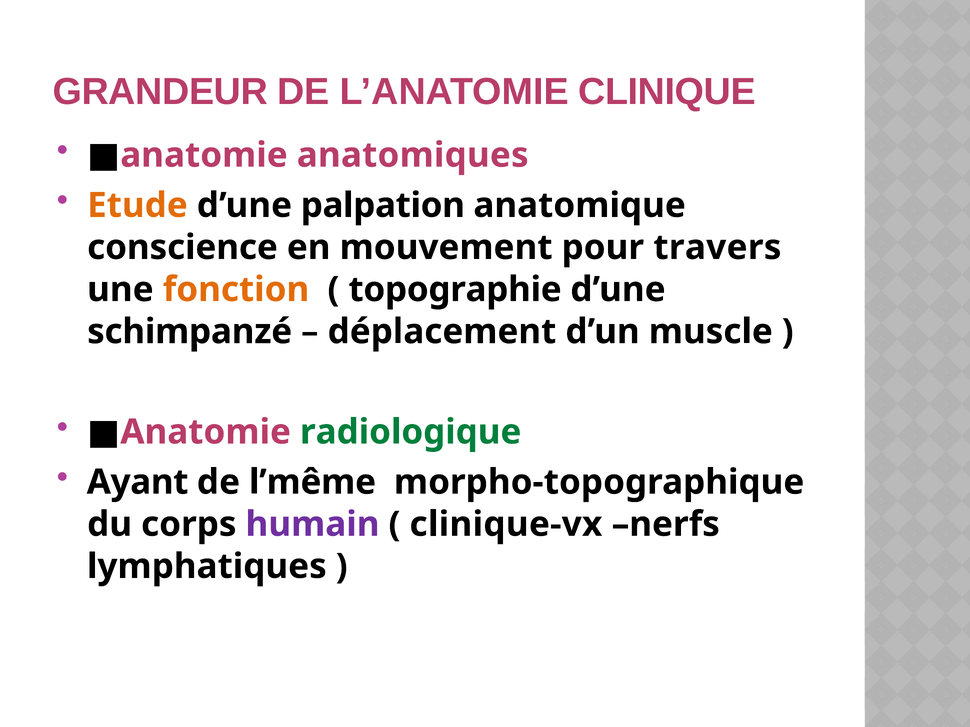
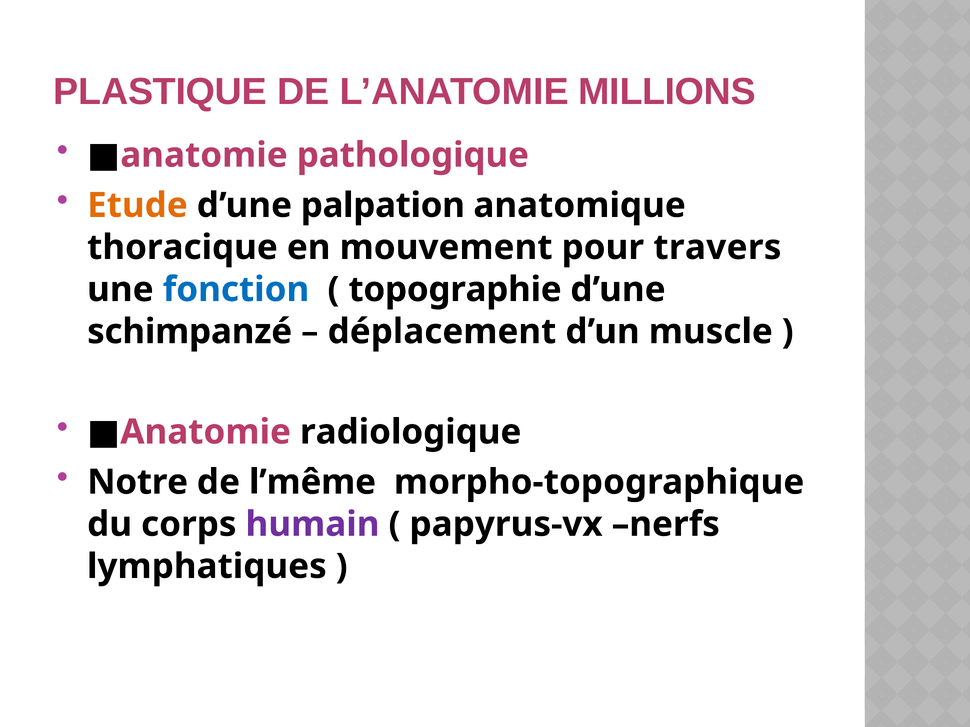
GRANDEUR: GRANDEUR -> PLASTIQUE (160, 92)
CLINIQUE: CLINIQUE -> MILLIONS (667, 92)
anatomiques: anatomiques -> pathologique (413, 155)
conscience: conscience -> thoracique (182, 248)
fonction colour: orange -> blue (236, 290)
radiologique colour: green -> black (411, 432)
Ayant: Ayant -> Notre (138, 482)
clinique-vx: clinique-vx -> papyrus-vx (506, 525)
